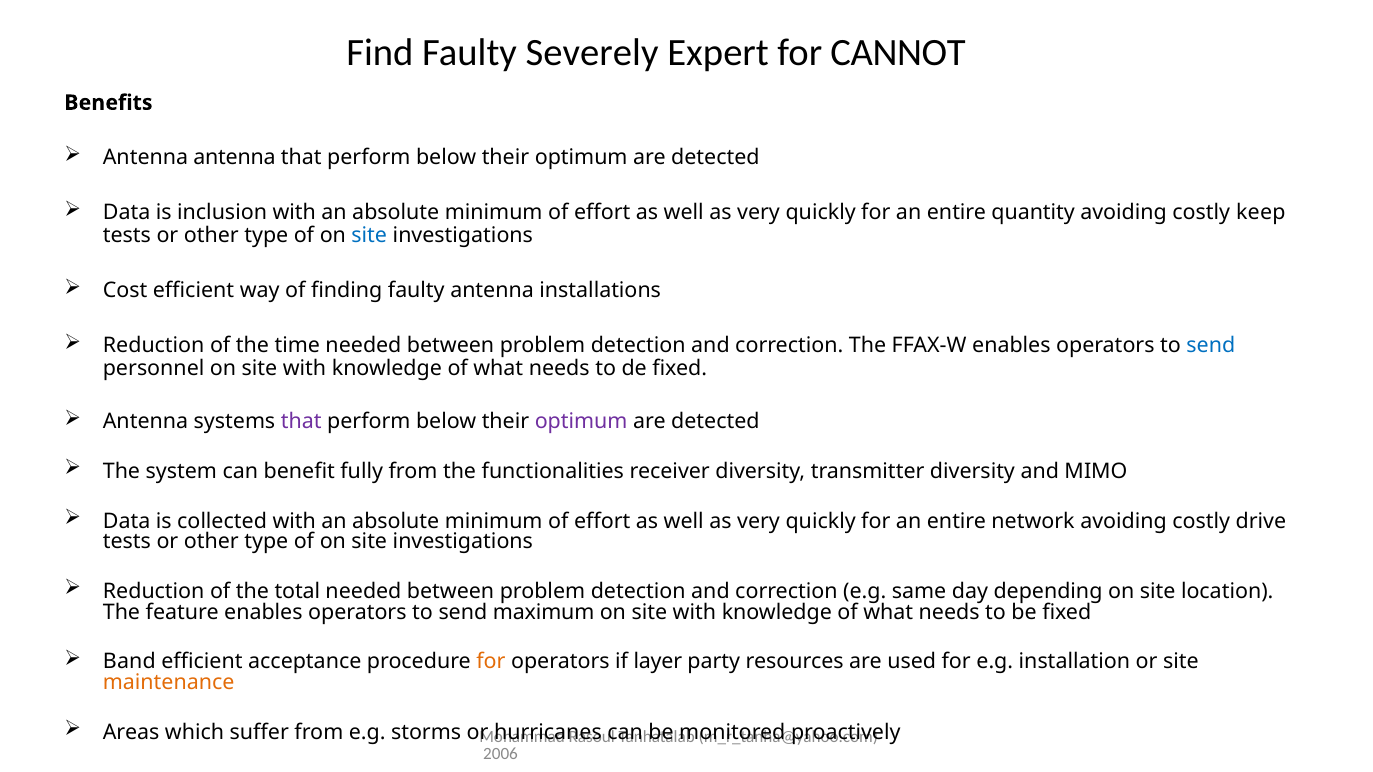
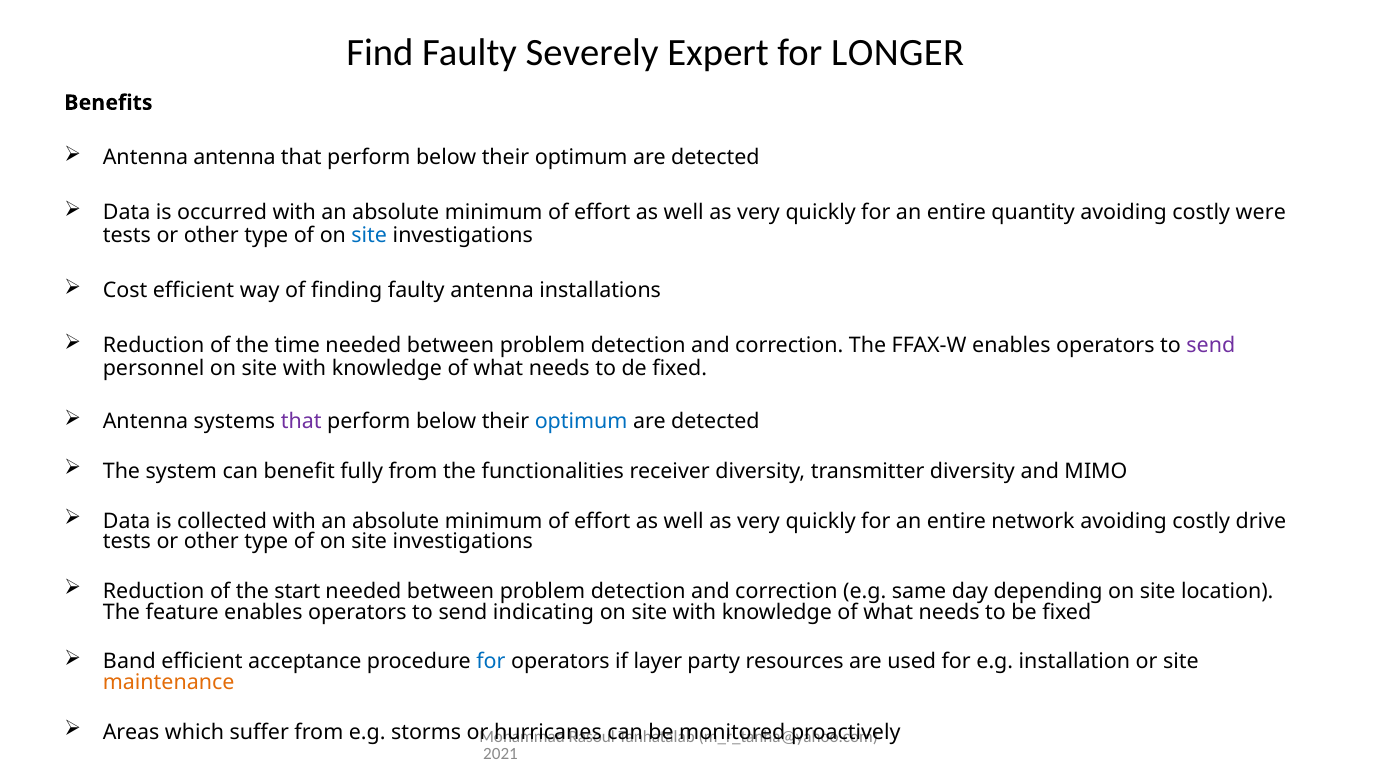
CANNOT: CANNOT -> LONGER (898, 52)
inclusion: inclusion -> occurred (222, 213)
keep: keep -> were (1261, 213)
send colour: blue -> purple (1211, 346)
optimum colour: purple -> blue (581, 422)
total: total -> start (297, 592)
maximum: maximum -> indicating (543, 612)
for colour: orange -> blue (491, 662)
2006: 2006 -> 2021 (501, 755)
